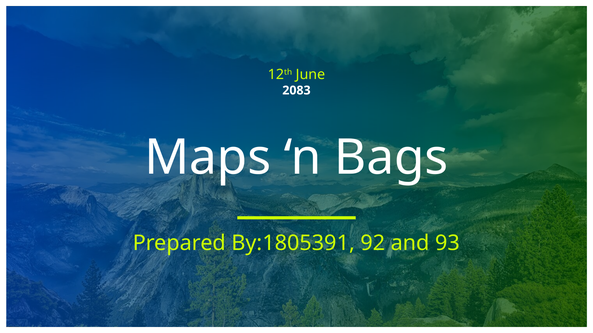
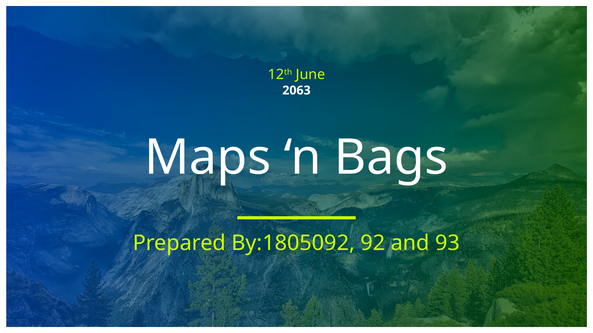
2083: 2083 -> 2063 (296, 91)
By:1805391: By:1805391 -> By:1805092 (293, 243)
